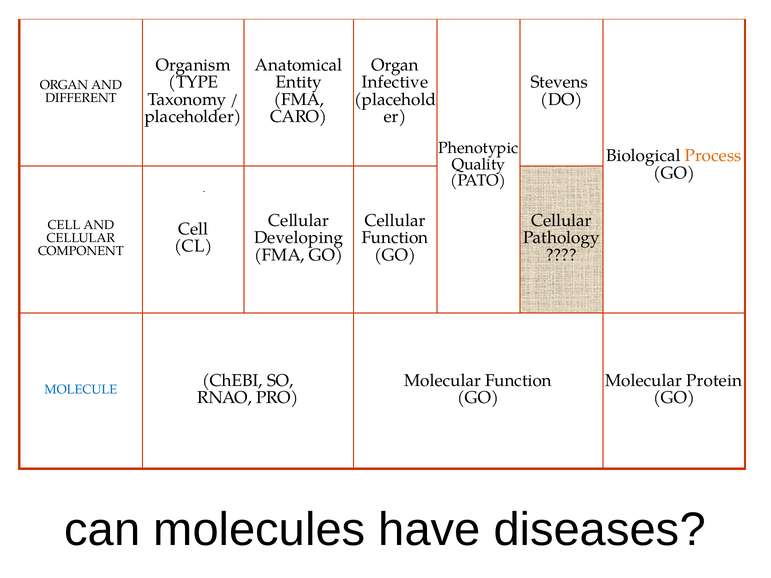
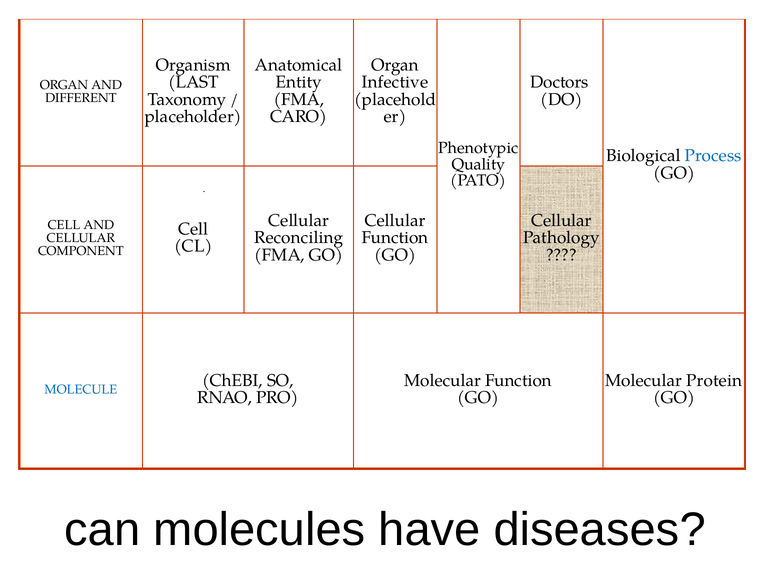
TYPE: TYPE -> LAST (193, 82)
Stevens: Stevens -> Doctors (559, 82)
Process colour: orange -> blue (713, 156)
Developing: Developing -> Reconciling (299, 238)
